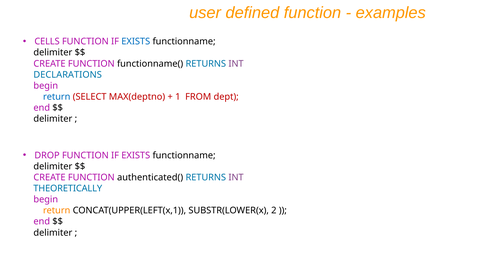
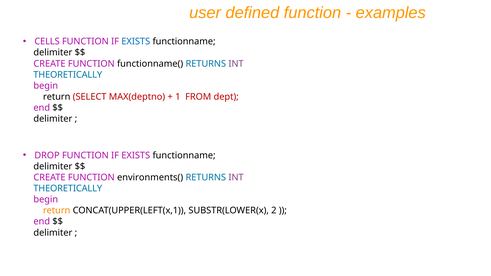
DECLARATIONS: DECLARATIONS -> THEORETICALLY (68, 75)
return colour: blue -> black (57, 97)
authenticated(: authenticated( -> environments( (150, 178)
